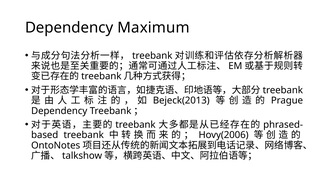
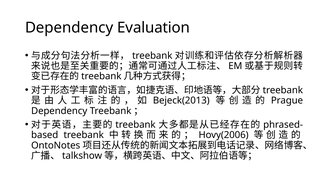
Maximum: Maximum -> Evaluation (154, 28)
